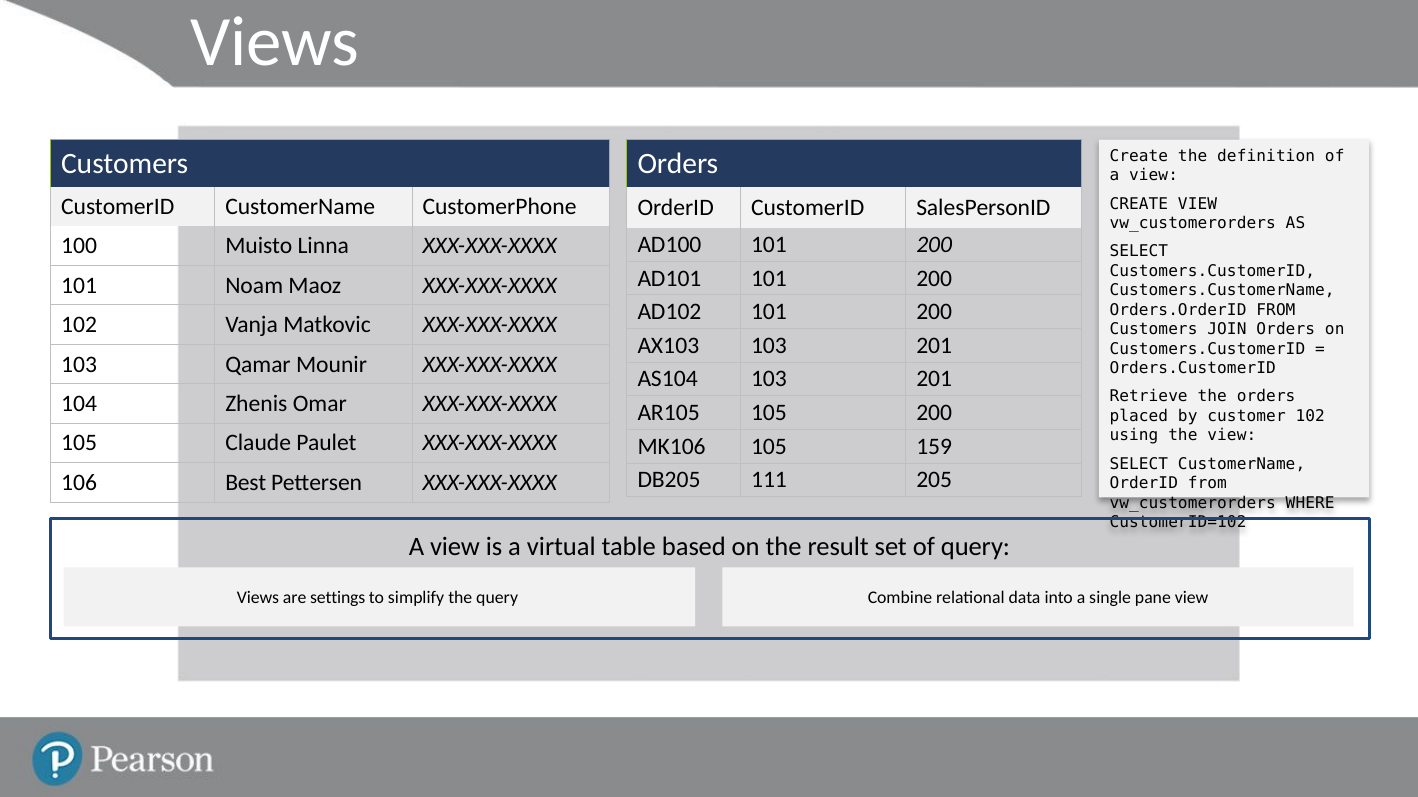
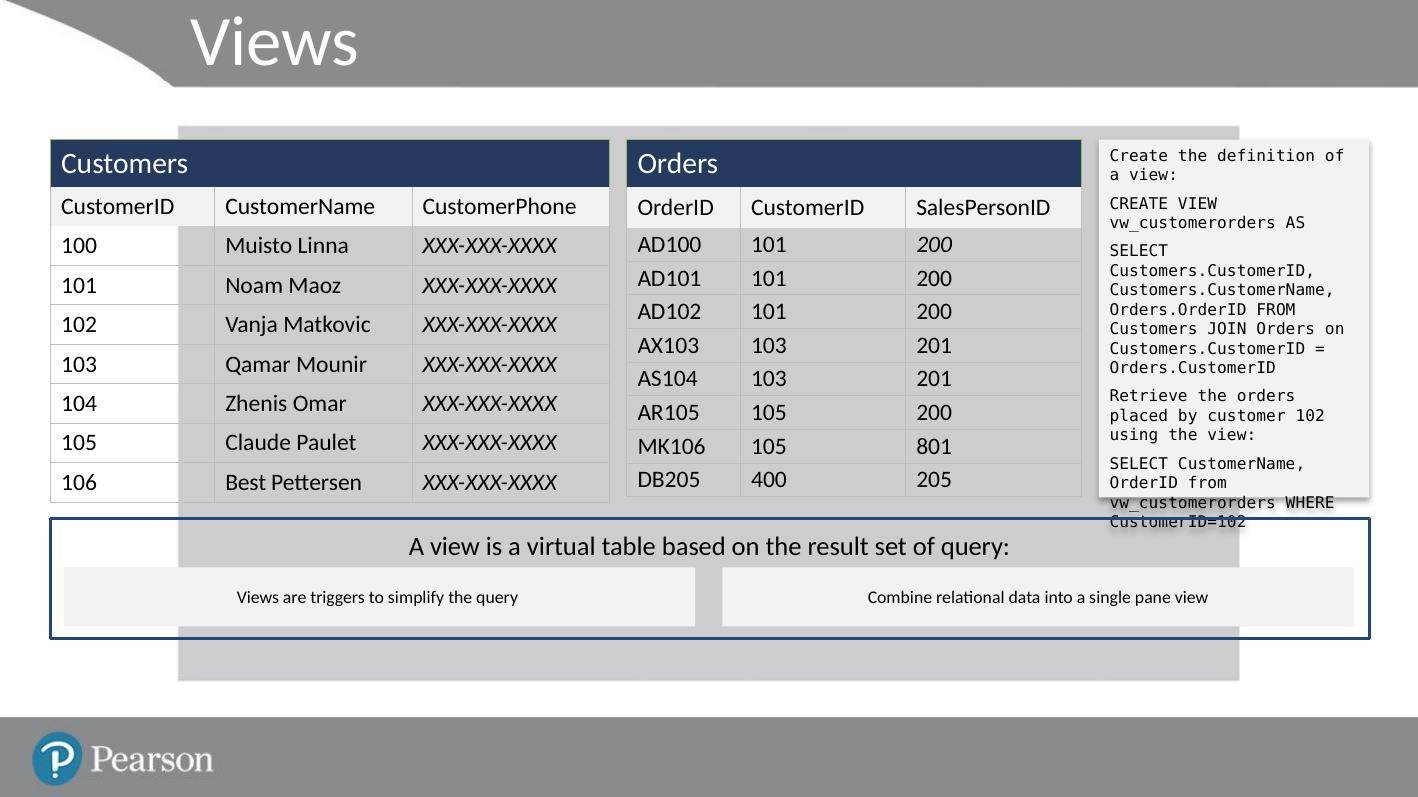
159: 159 -> 801 (934, 447)
111: 111 -> 400 (769, 480)
settings: settings -> triggers (338, 599)
